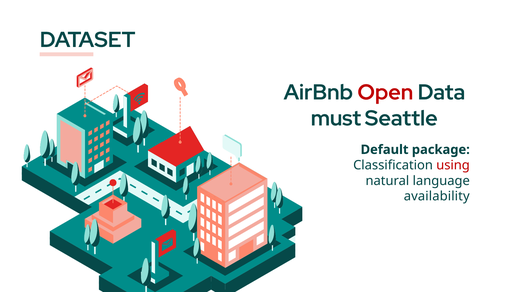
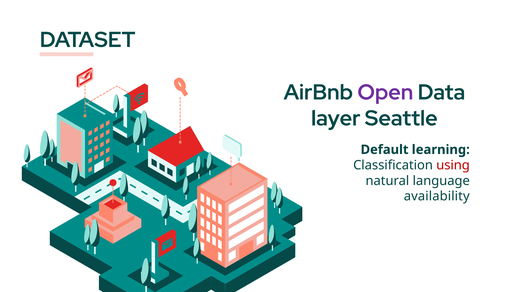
Open colour: red -> purple (385, 92)
must: must -> layer (336, 118)
package: package -> learning (441, 150)
